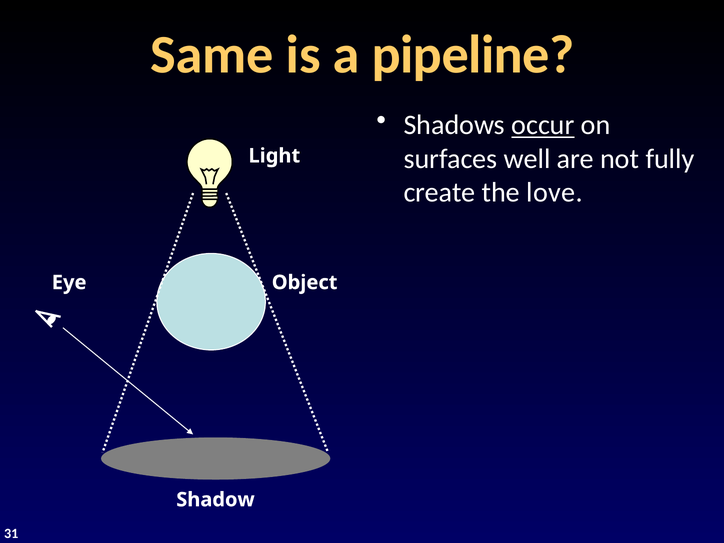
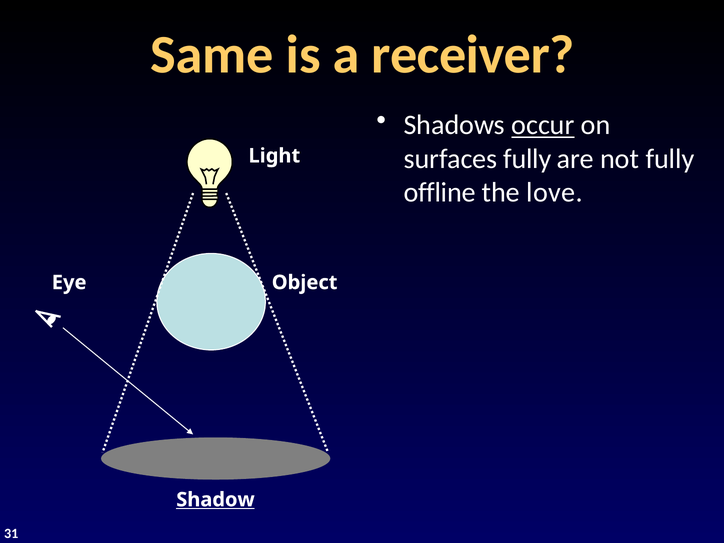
pipeline: pipeline -> receiver (473, 55)
surfaces well: well -> fully (527, 159)
create: create -> offline (440, 193)
Shadow underline: none -> present (215, 500)
